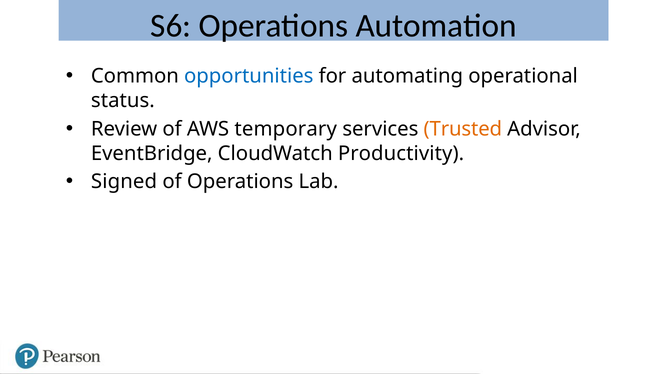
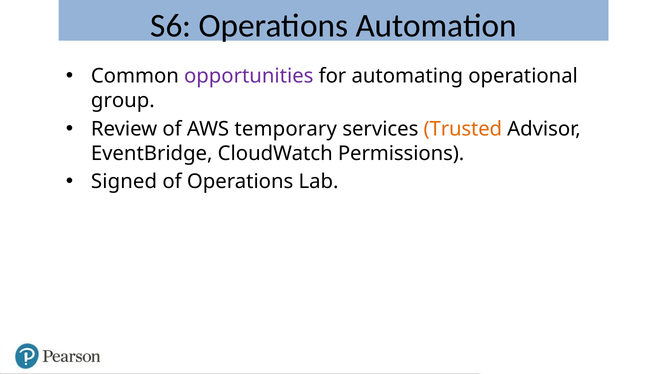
opportunities colour: blue -> purple (249, 76)
status: status -> group (123, 101)
Productivity: Productivity -> Permissions (401, 154)
